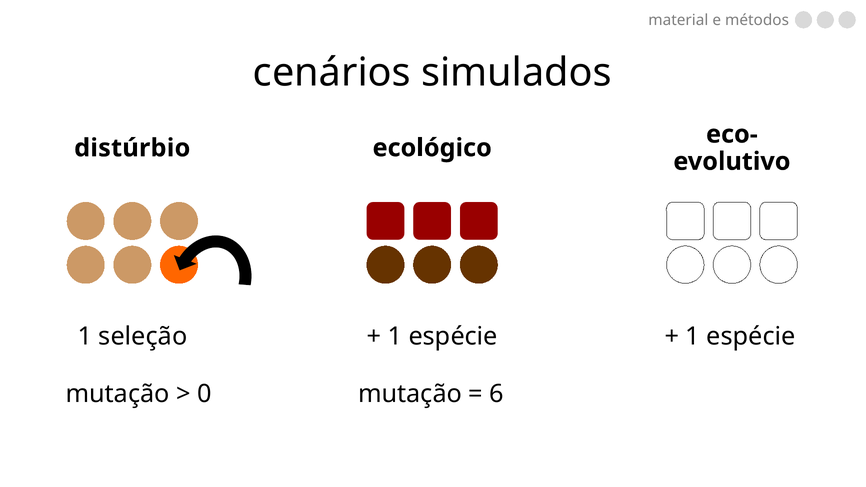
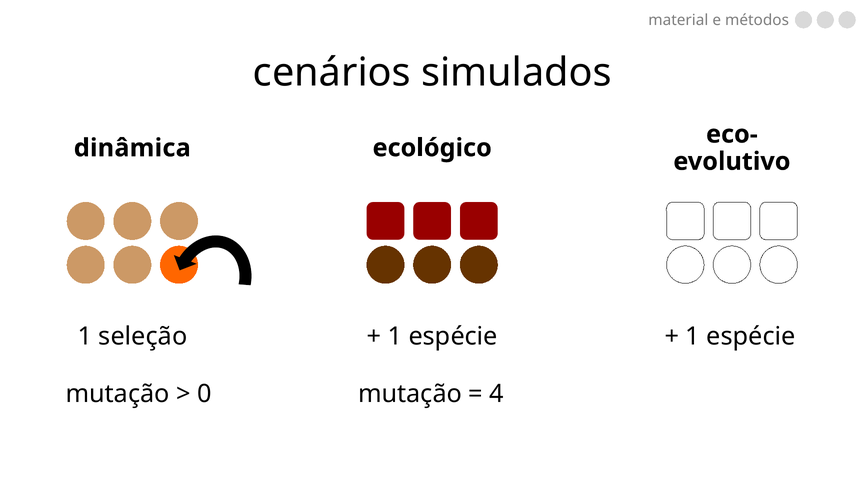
distúrbio: distúrbio -> dinâmica (132, 148)
6: 6 -> 4 (497, 394)
